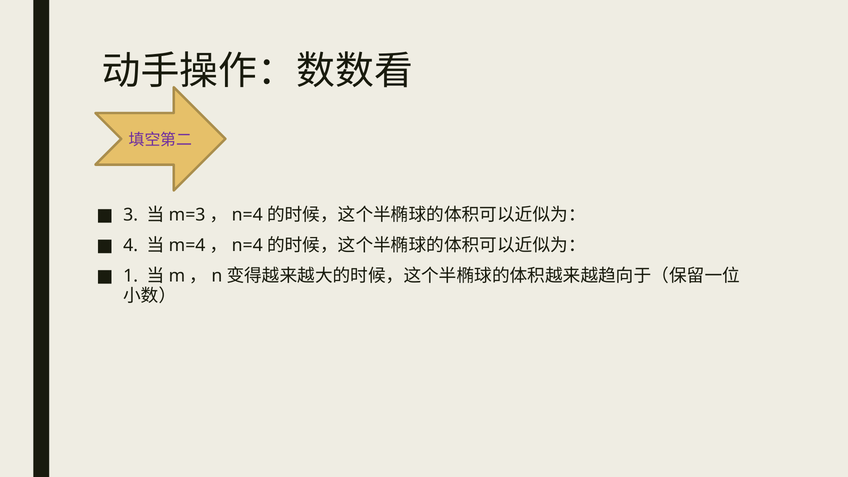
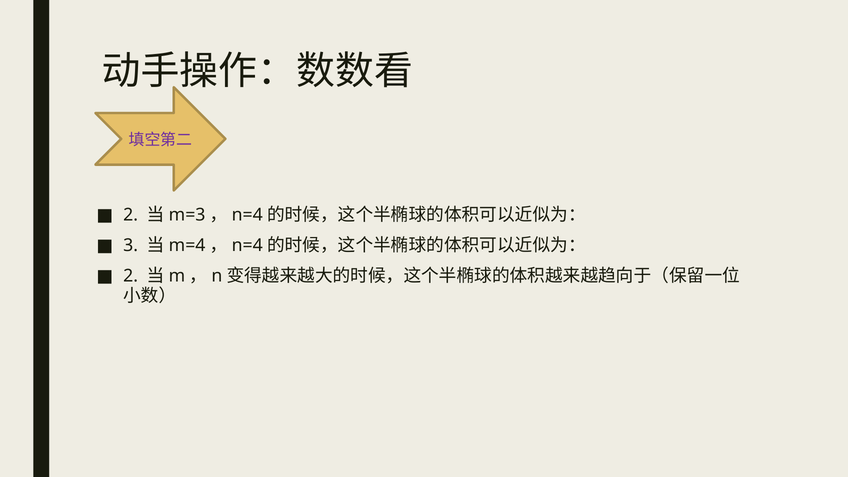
3: 3 -> 2 (131, 215)
4: 4 -> 3 (131, 245)
1: 1 -> 2 (131, 276)
